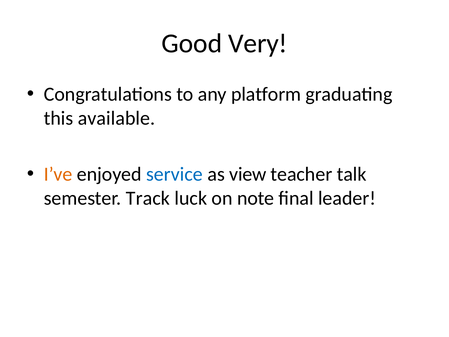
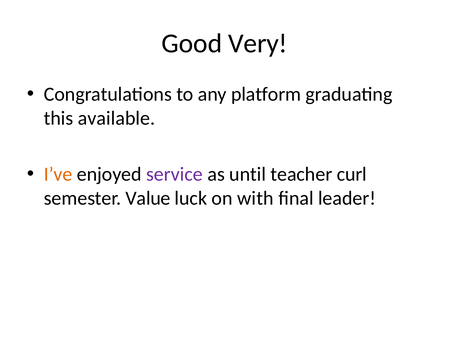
service colour: blue -> purple (175, 174)
view: view -> until (248, 174)
talk: talk -> curl (352, 174)
Track: Track -> Value (148, 198)
note: note -> with (255, 198)
